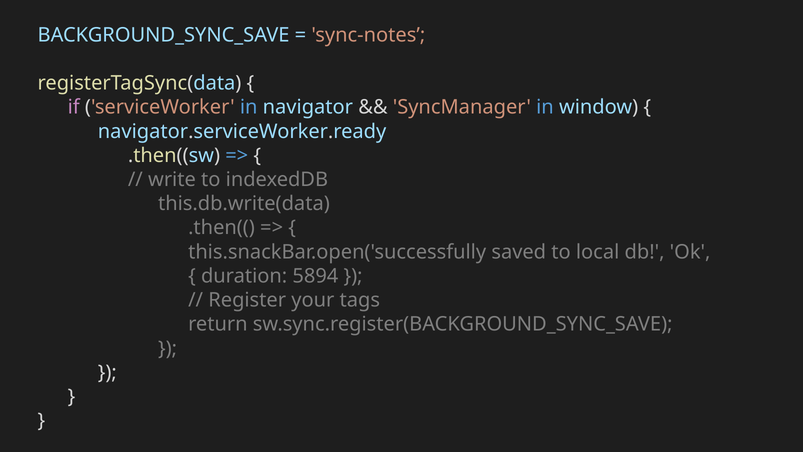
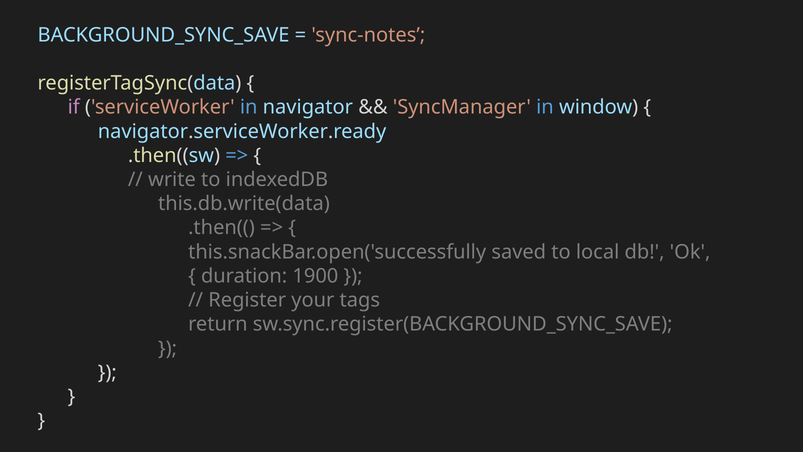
5894: 5894 -> 1900 (315, 276)
